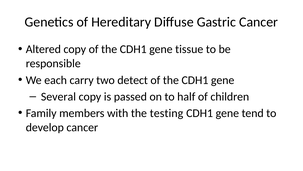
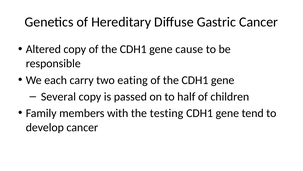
tissue: tissue -> cause (189, 49)
detect: detect -> eating (133, 80)
